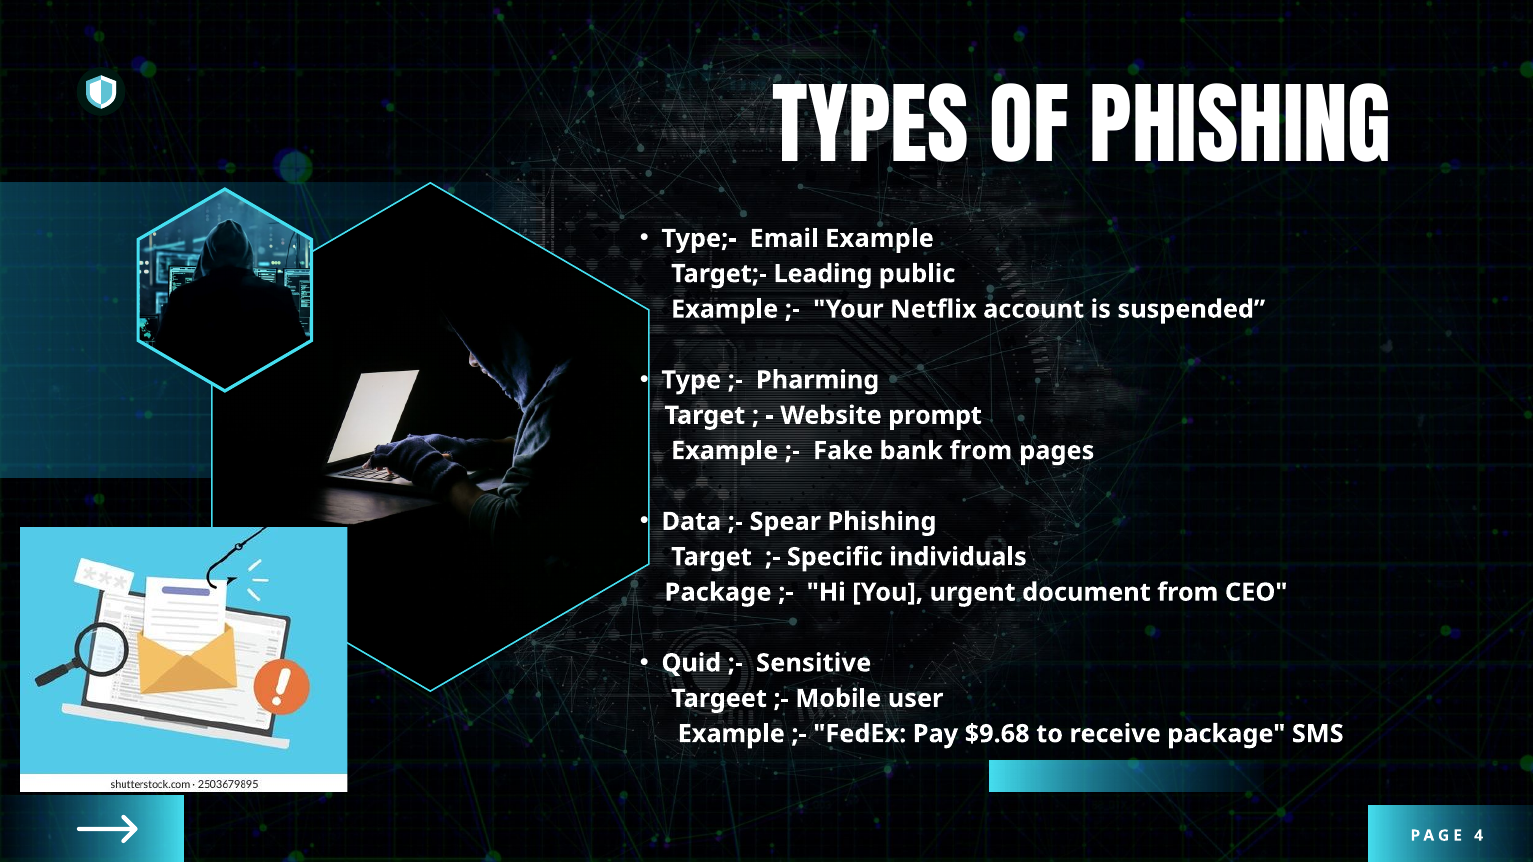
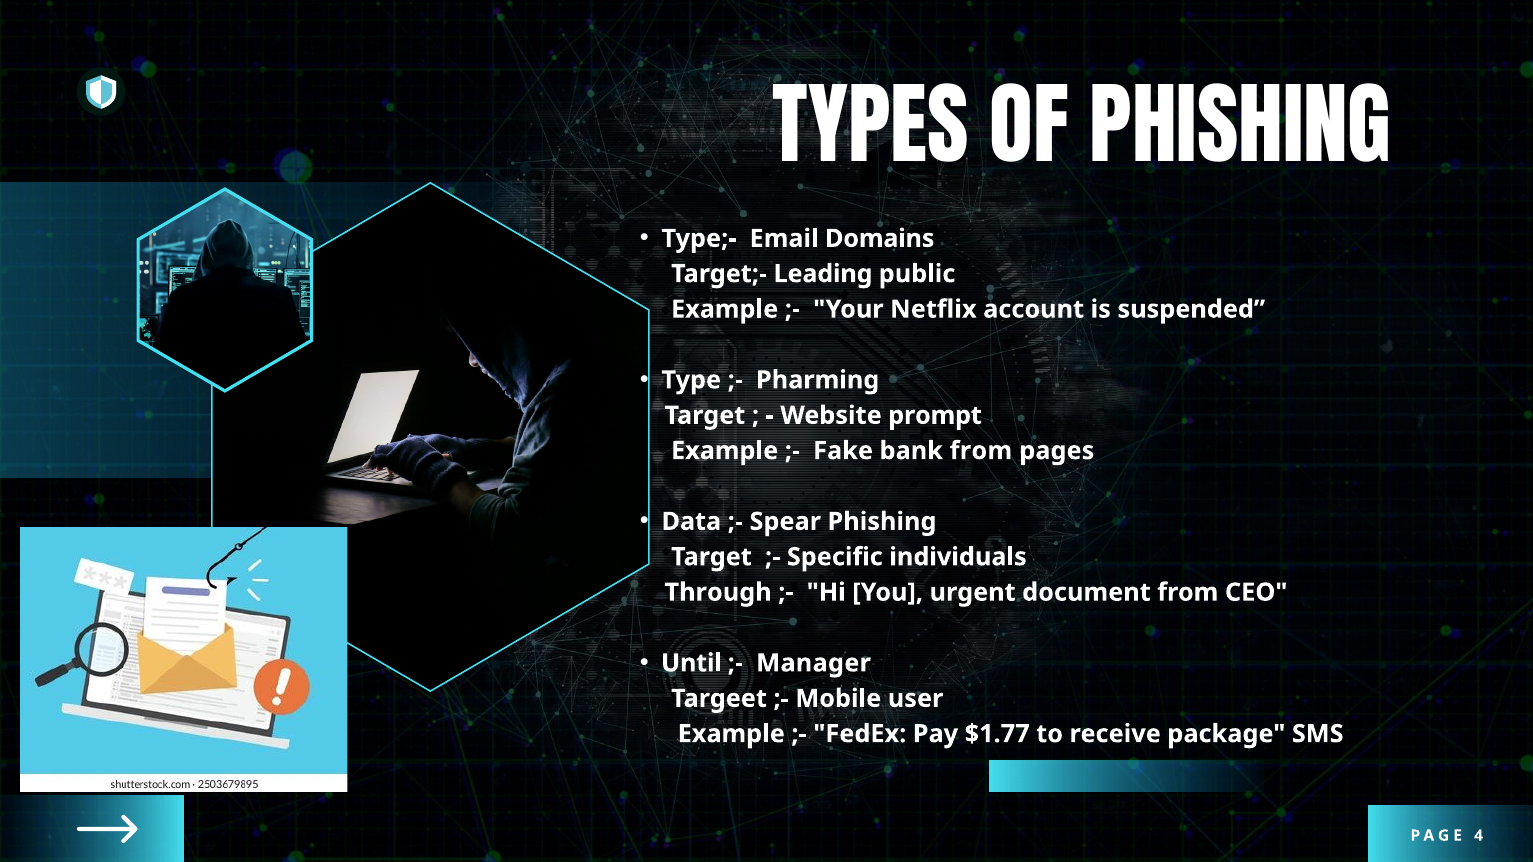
Email Example: Example -> Domains (880, 239)
Package: Package -> Through (718, 593)
Quid: Quid -> Until (691, 663)
Sensitive: Sensitive -> Manager (814, 663)
$9.68: $9.68 -> $1.77 (997, 734)
